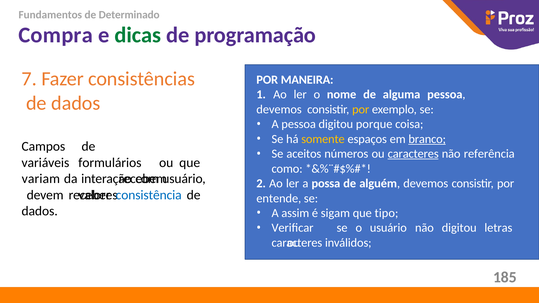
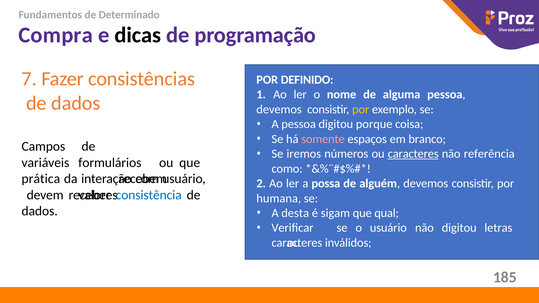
dicas colour: green -> black (138, 35)
MANEIRA: MANEIRA -> DEFINIDO (307, 80)
somente colour: yellow -> pink (323, 139)
branco underline: present -> none (427, 139)
aceitos: aceitos -> iremos (304, 154)
variam: variam -> prática (41, 179)
entende: entende -> humana (279, 198)
assim: assim -> desta (295, 213)
tipo: tipo -> qual (387, 213)
